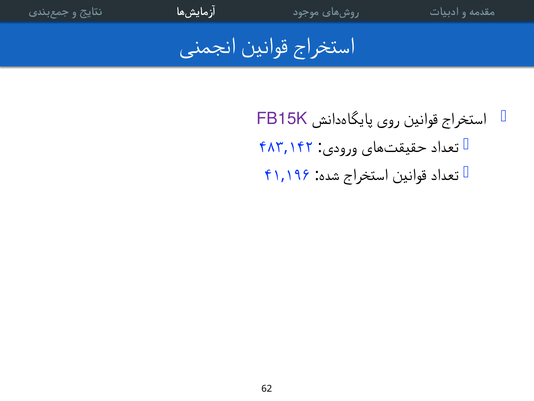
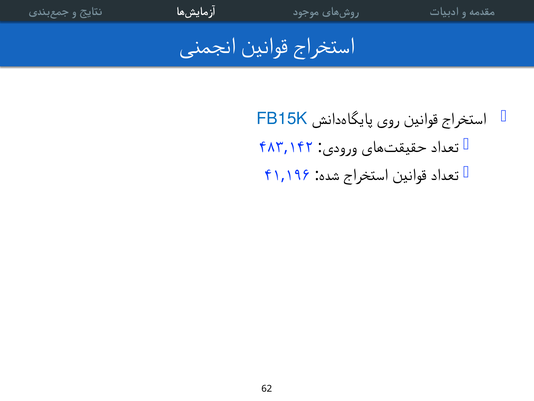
FB15K colour: purple -> blue (282, 118)
